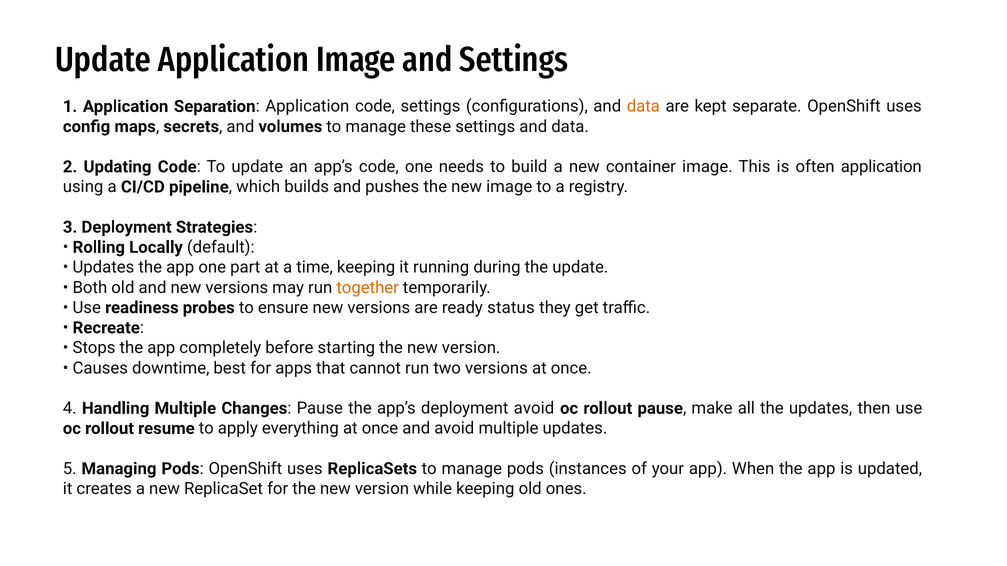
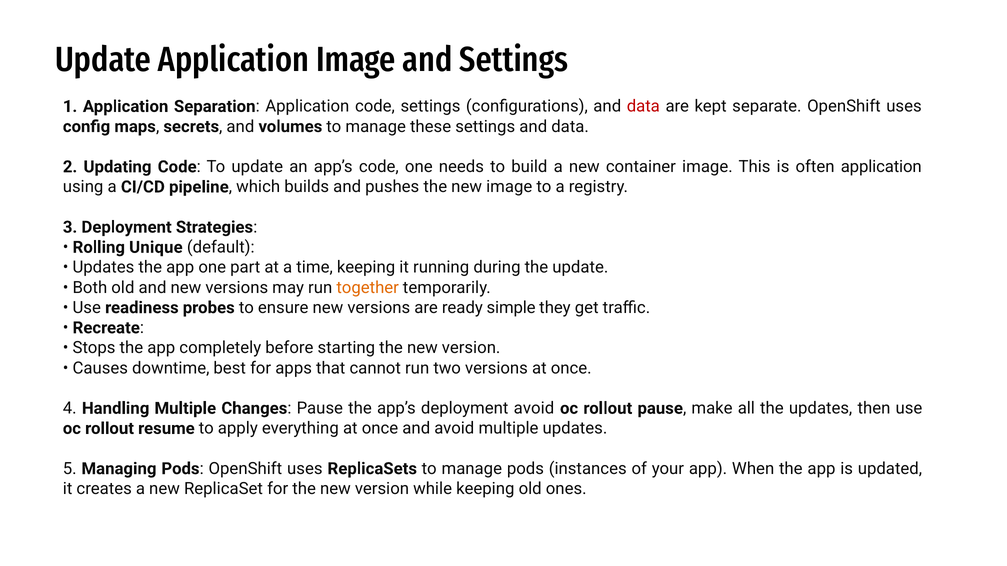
data colour: orange -> red (643, 107)
Locally: Locally -> Unique (156, 247)
status: status -> simple (511, 308)
